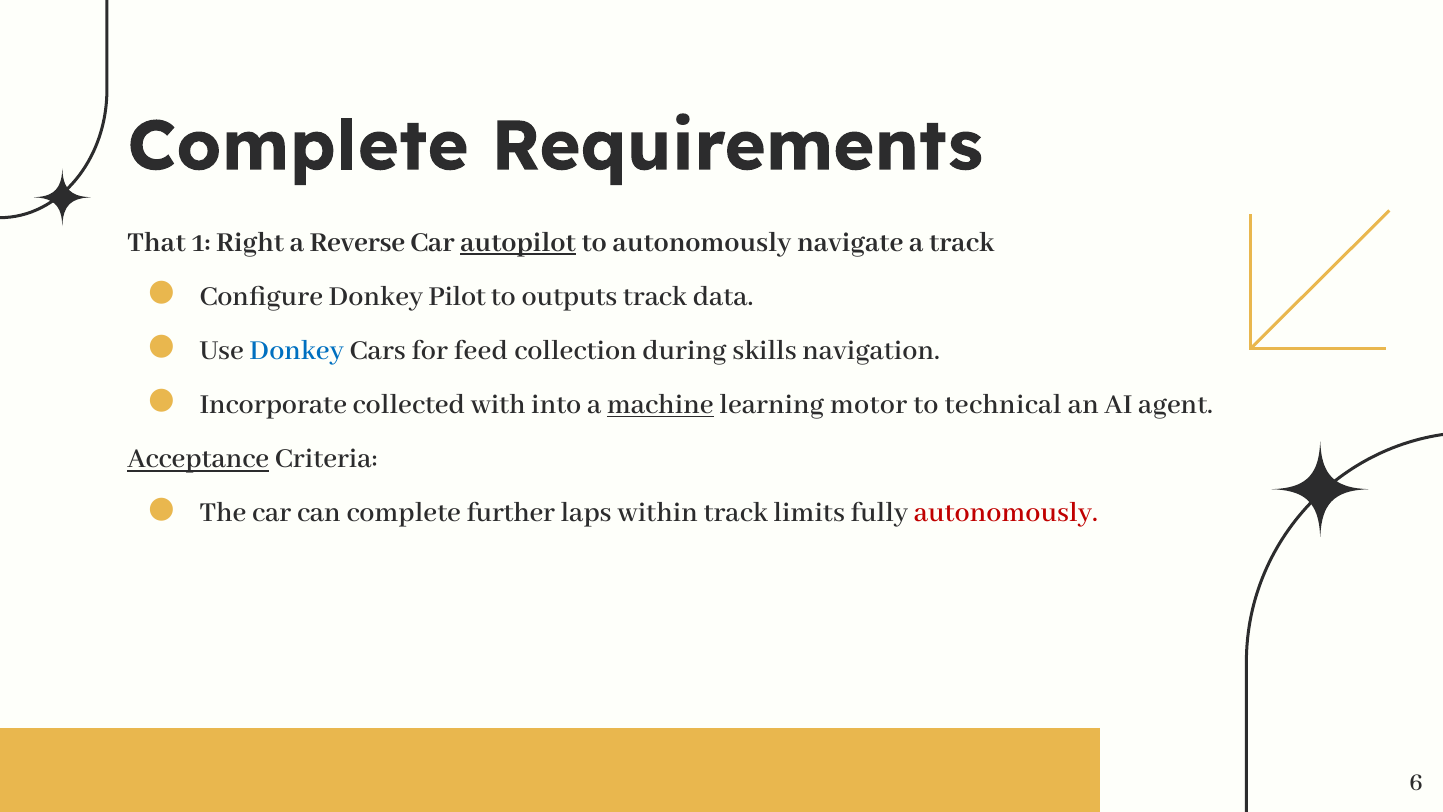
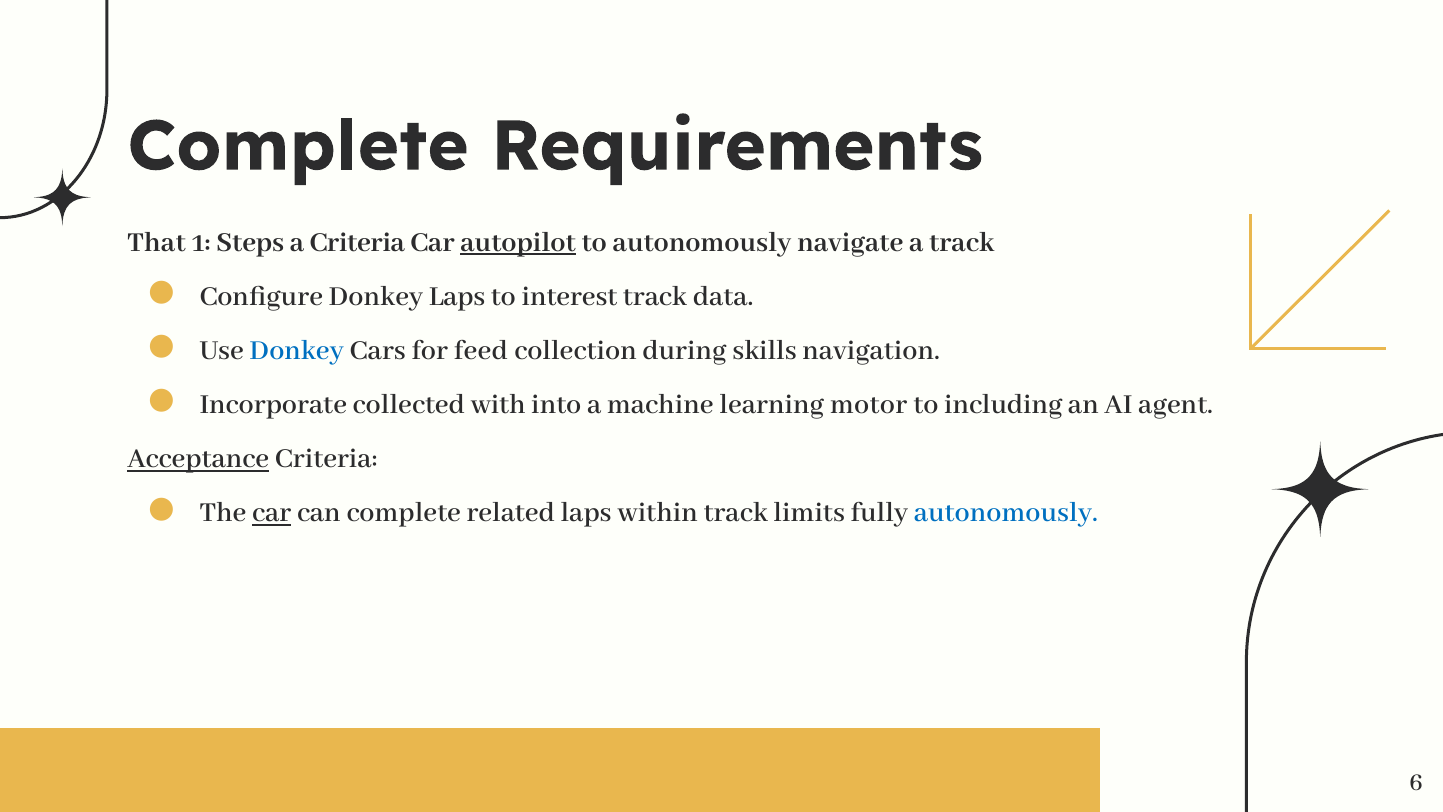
Right: Right -> Steps (250, 241)
a Reverse: Reverse -> Criteria (357, 241)
Donkey Pilot: Pilot -> Laps (457, 295)
outputs: outputs -> interest (569, 295)
machine underline: present -> none (660, 403)
technical: technical -> including (1003, 403)
car underline: none -> present (272, 512)
further: further -> related (511, 512)
autonomously colour: red -> blue (1006, 512)
